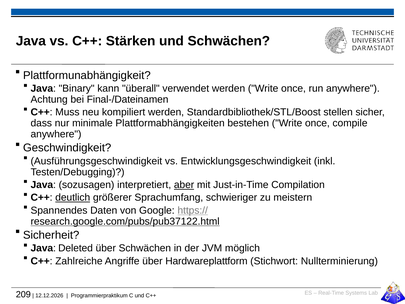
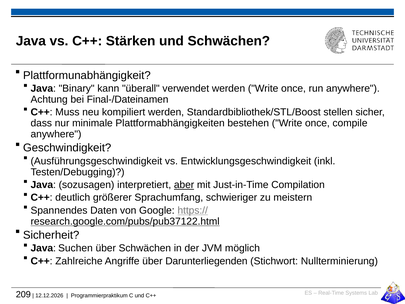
deutlich underline: present -> none (73, 197)
Deleted: Deleted -> Suchen (75, 248)
Hardwareplattform: Hardwareplattform -> Darunterliegenden (206, 261)
